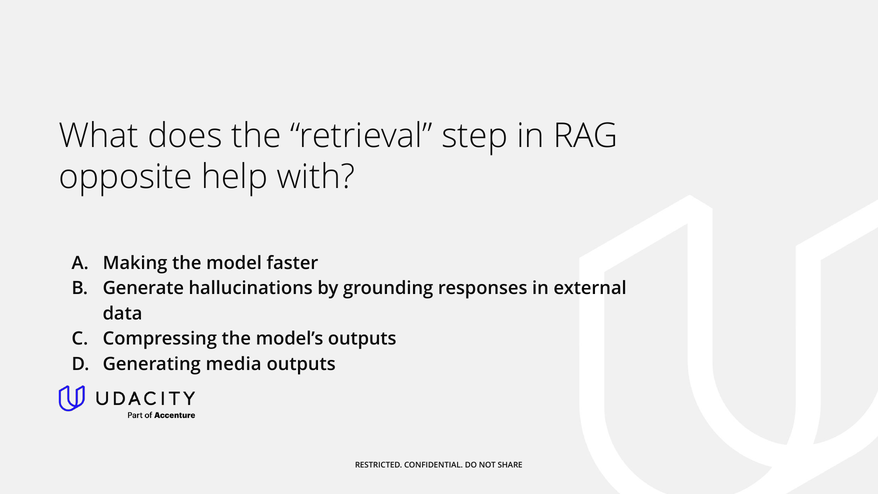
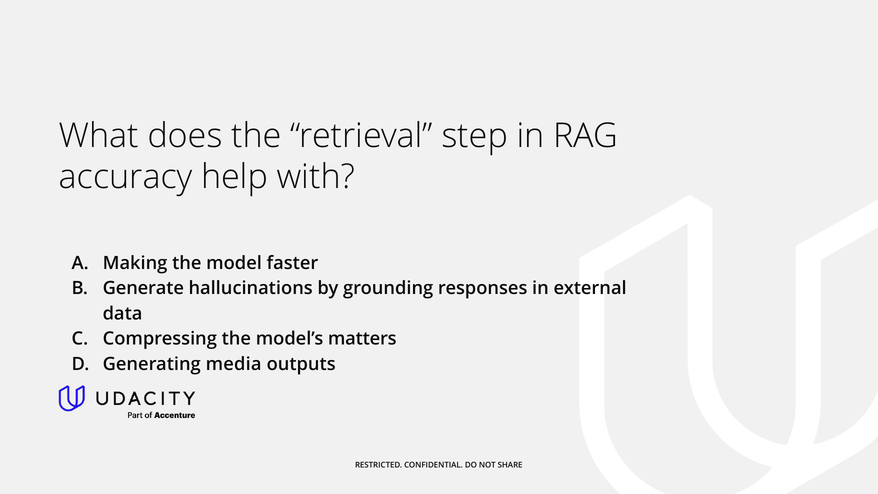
opposite: opposite -> accuracy (126, 177)
model’s outputs: outputs -> matters (362, 339)
